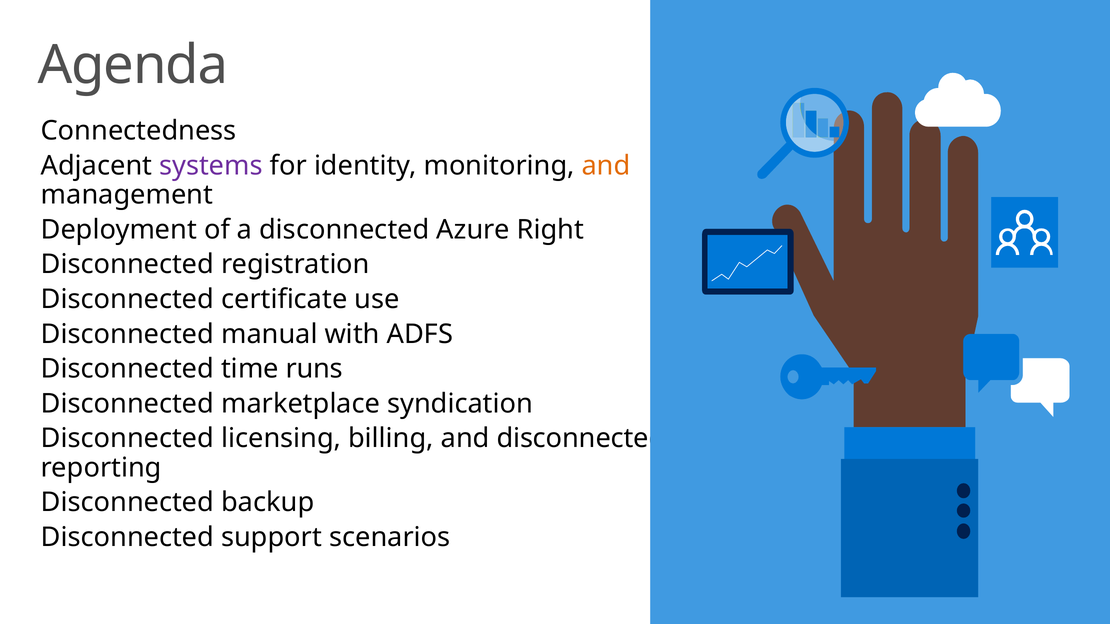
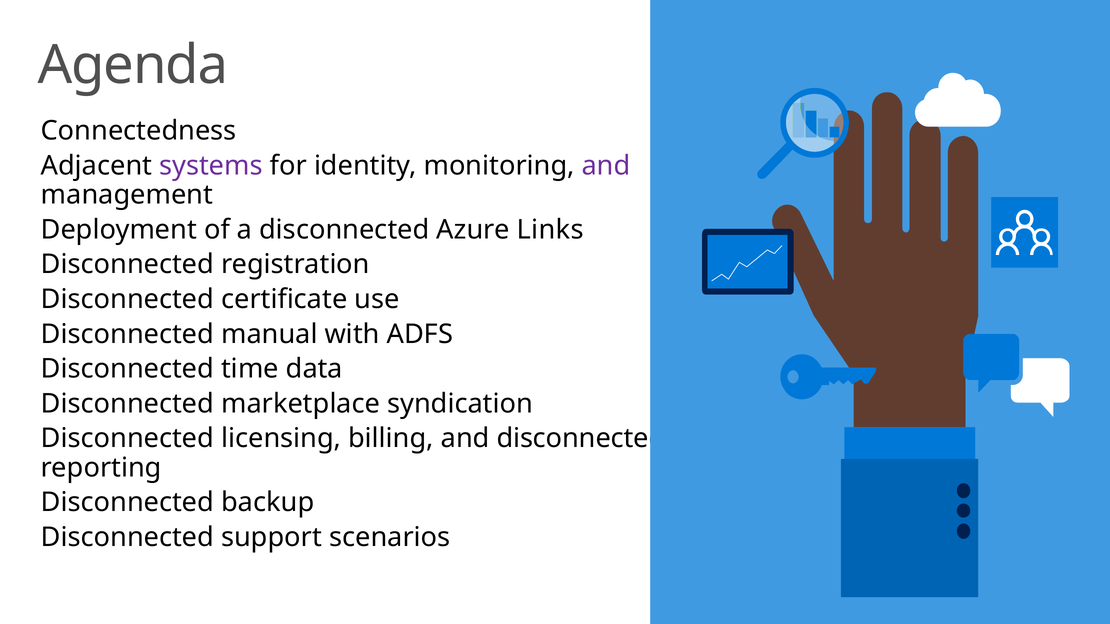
and colour: orange -> purple (606, 166)
Right: Right -> Links (550, 230)
runs: runs -> data (314, 369)
